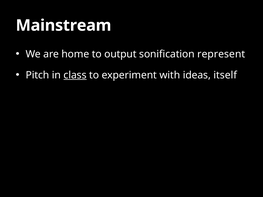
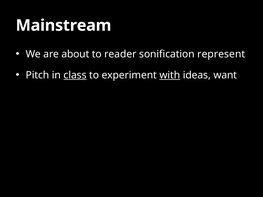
home: home -> about (75, 54)
output: output -> reader (120, 54)
with underline: none -> present (170, 75)
itself: itself -> want (225, 75)
